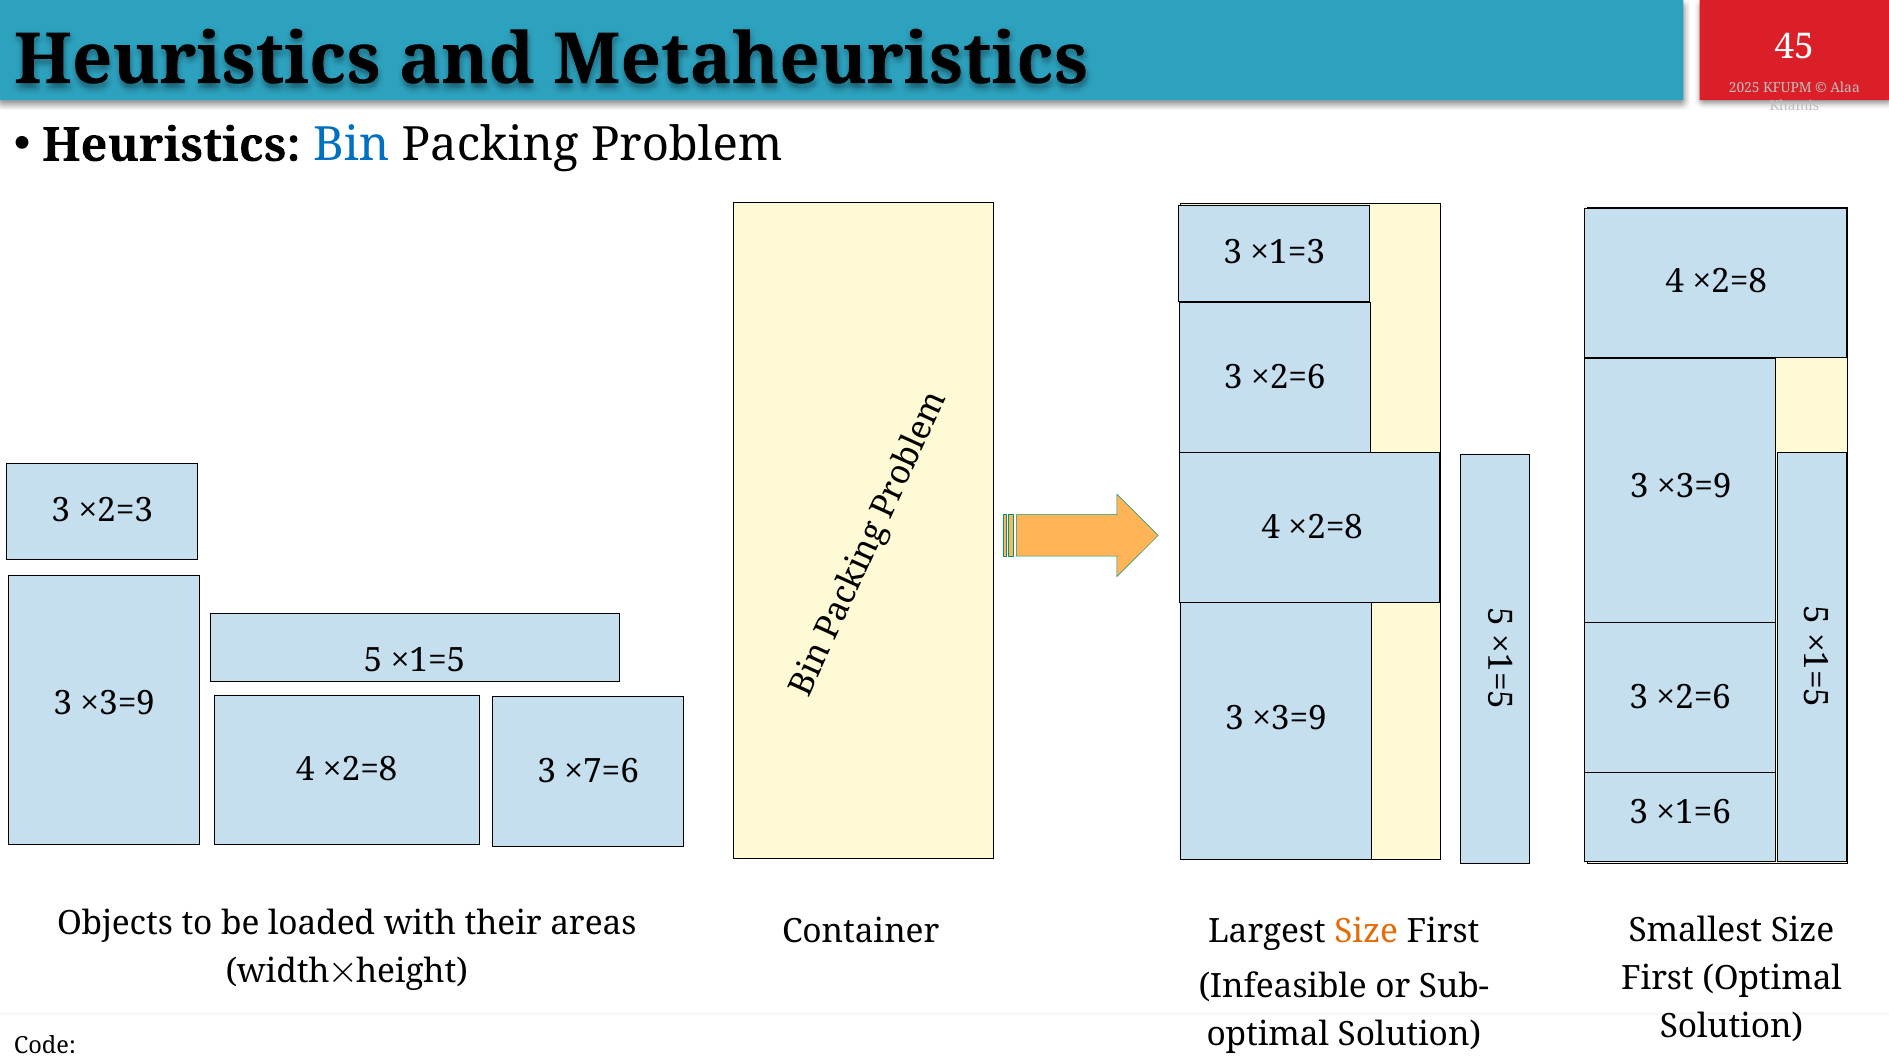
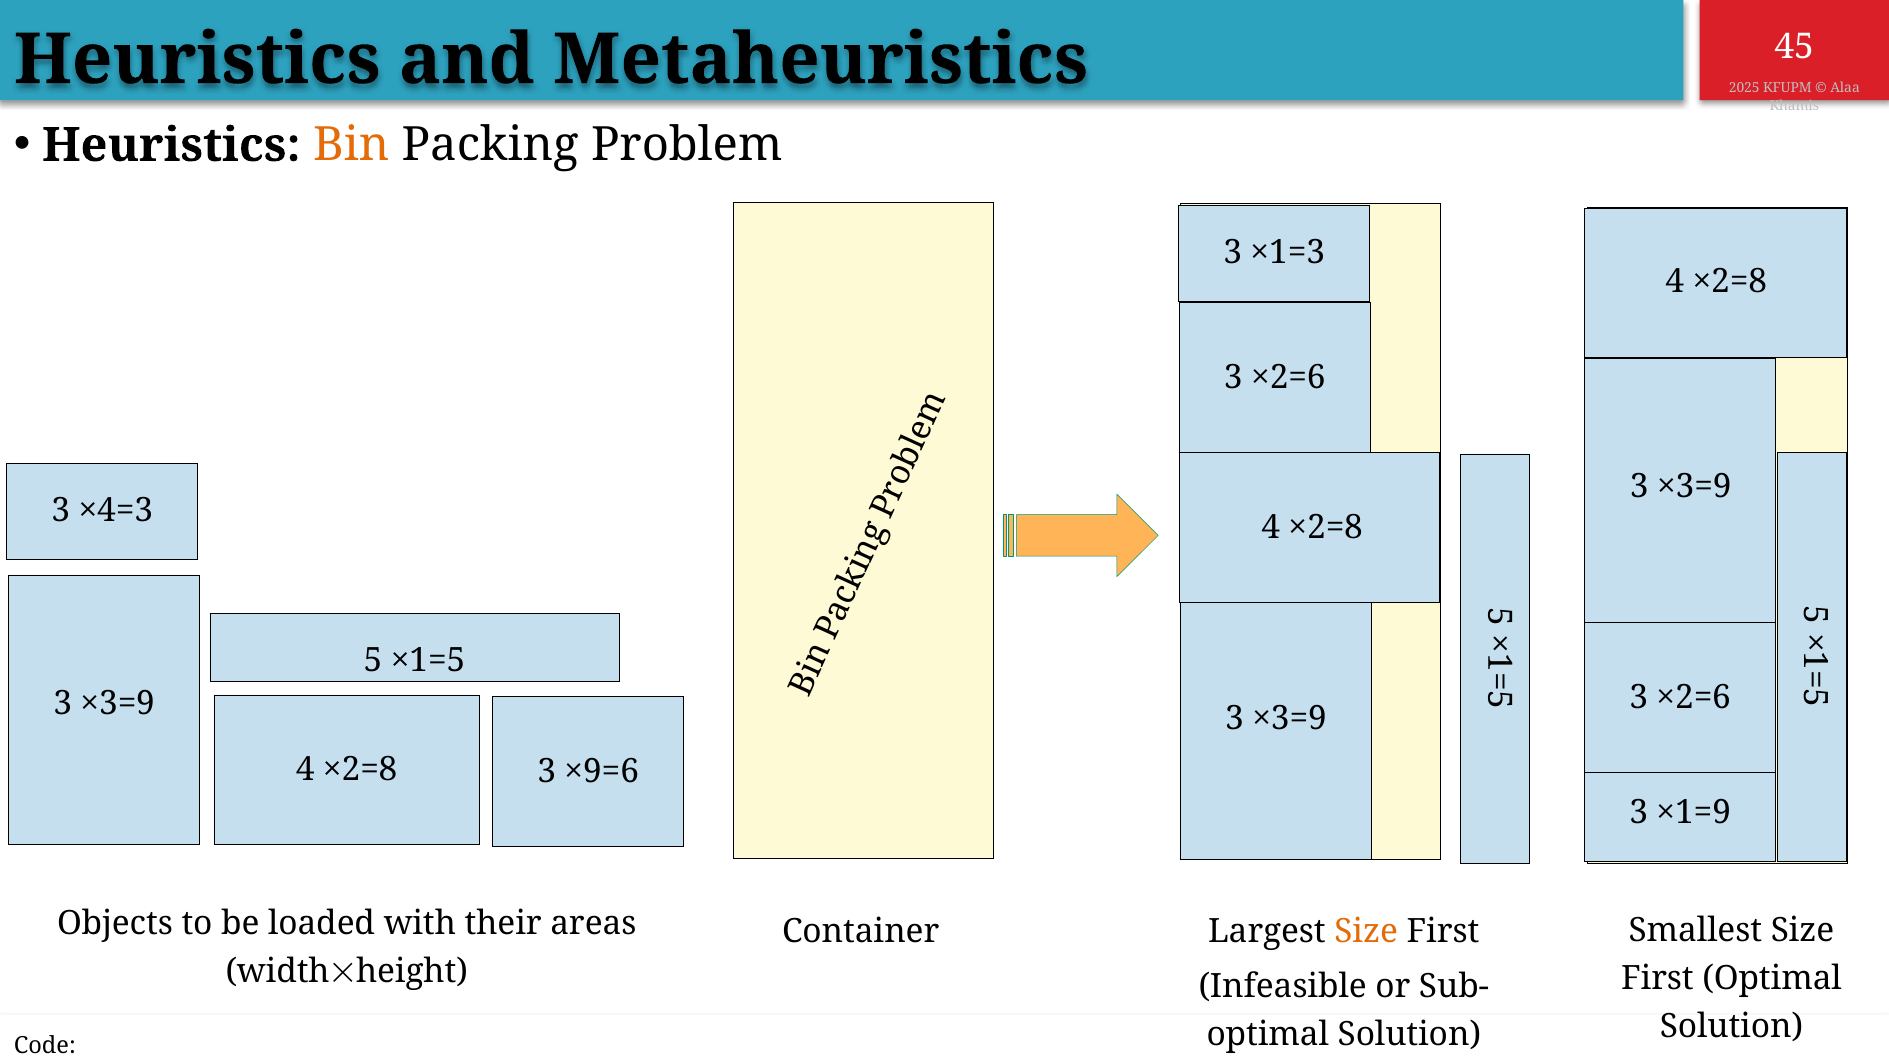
Bin colour: blue -> orange (351, 145)
×2=3: ×2=3 -> ×4=3 (116, 511)
×7=6: ×7=6 -> ×9=6 (602, 772)
×1=6: ×1=6 -> ×1=9 (1694, 813)
